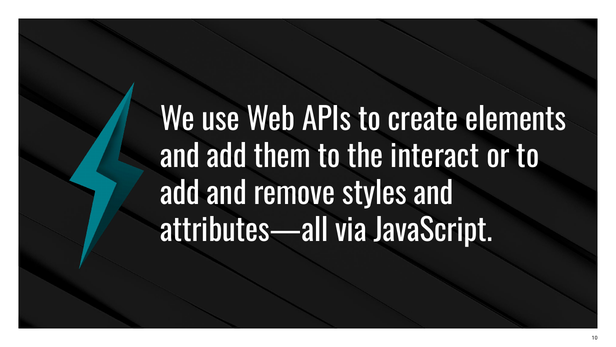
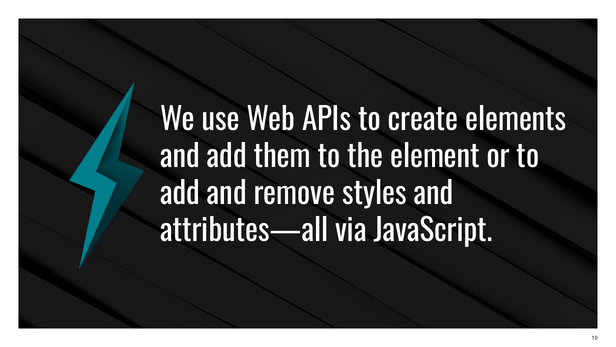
interact: interact -> element (435, 157)
